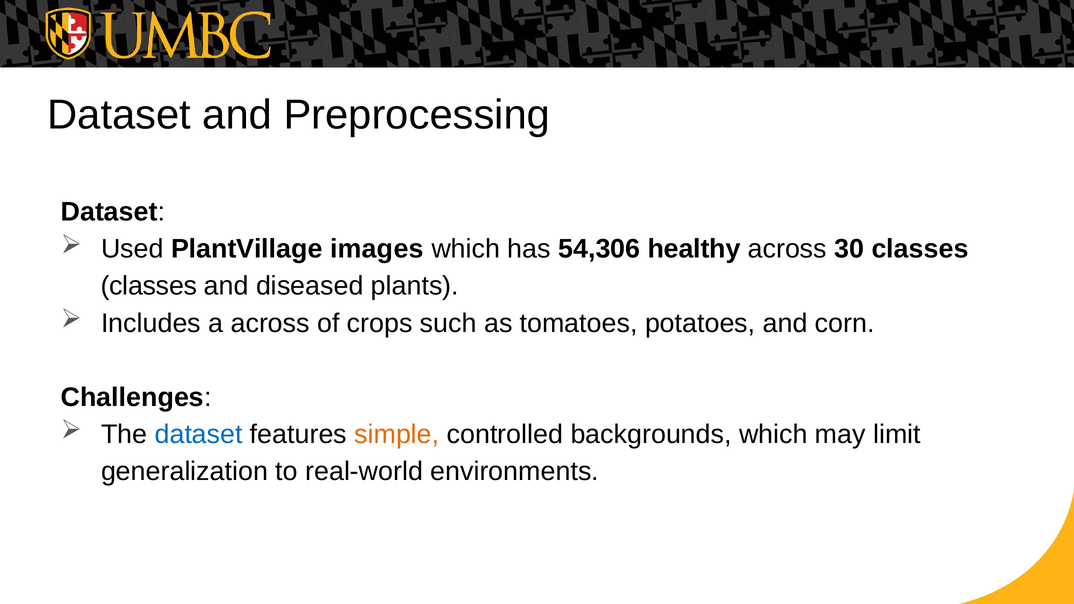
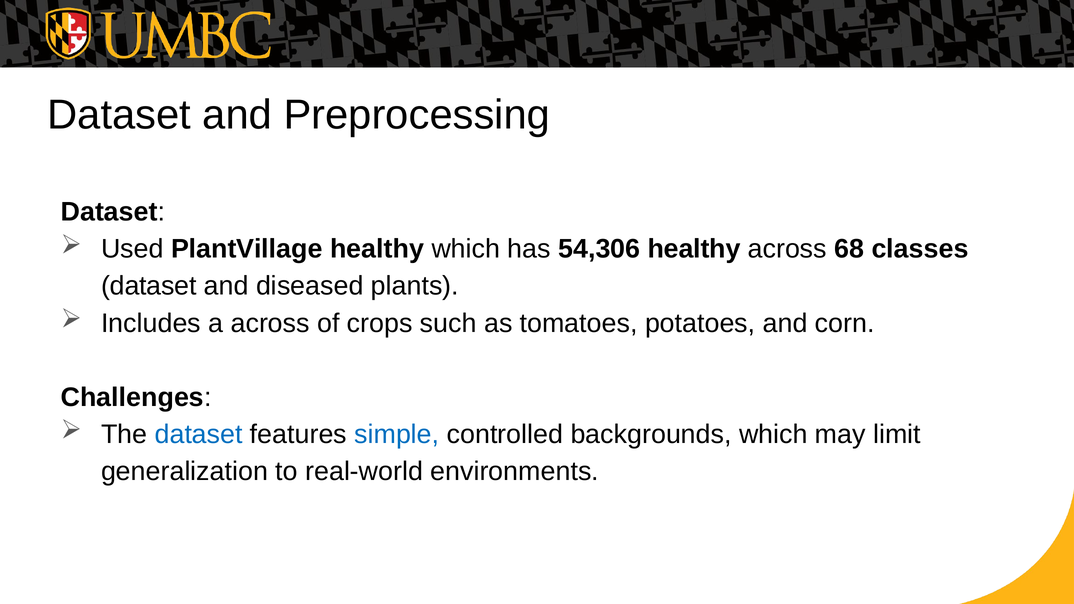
PlantVillage images: images -> healthy (377, 249)
30: 30 -> 68 (849, 249)
classes: classes -> dataset (149, 286)
simple colour: orange -> blue (397, 434)
